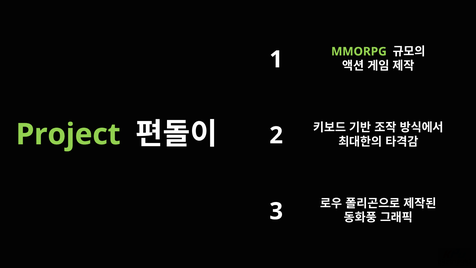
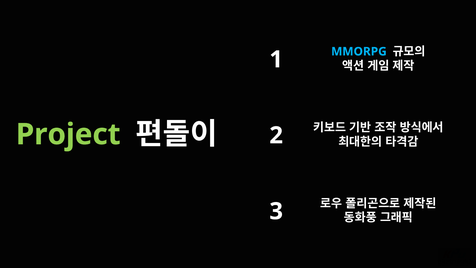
MMORPG colour: light green -> light blue (359, 52)
